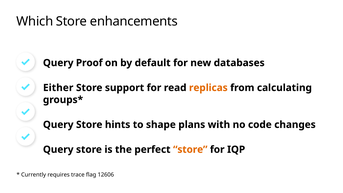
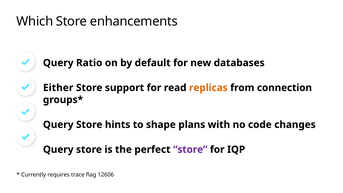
Proof: Proof -> Ratio (89, 63)
calculating: calculating -> connection (284, 88)
store colour: orange -> purple (190, 149)
